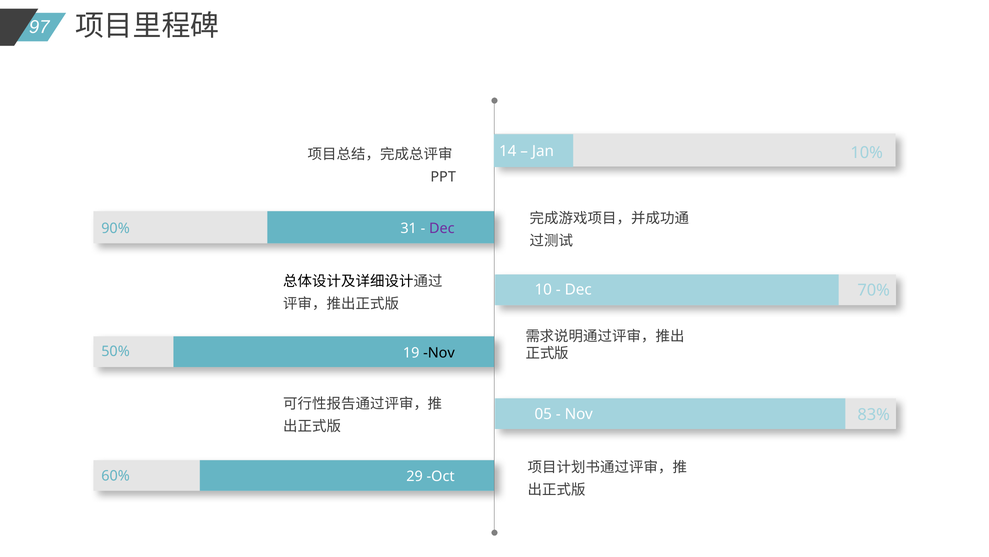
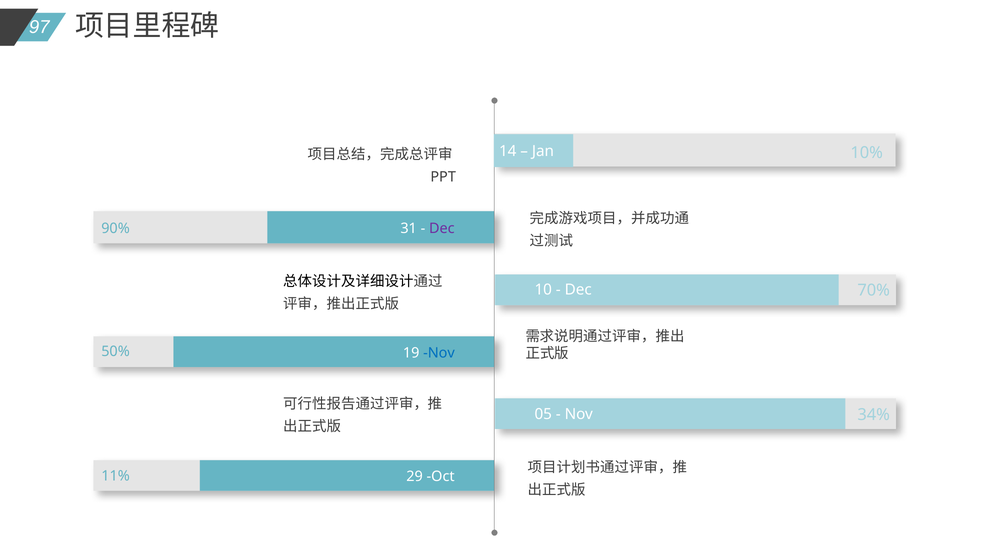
Nov colour: black -> blue (439, 353)
83%: 83% -> 34% (874, 414)
60%: 60% -> 11% (116, 476)
